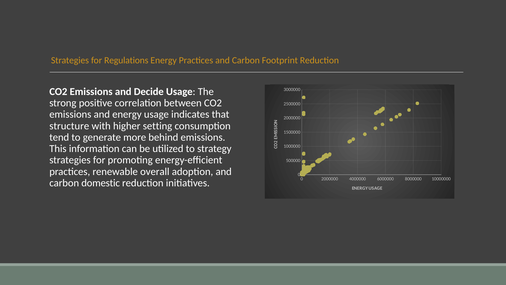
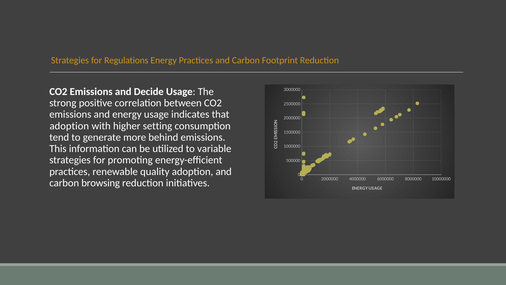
structure: structure -> adoption (69, 126)
strategy: strategy -> variable (214, 149)
overall: overall -> quality (155, 171)
domestic: domestic -> browsing (101, 183)
